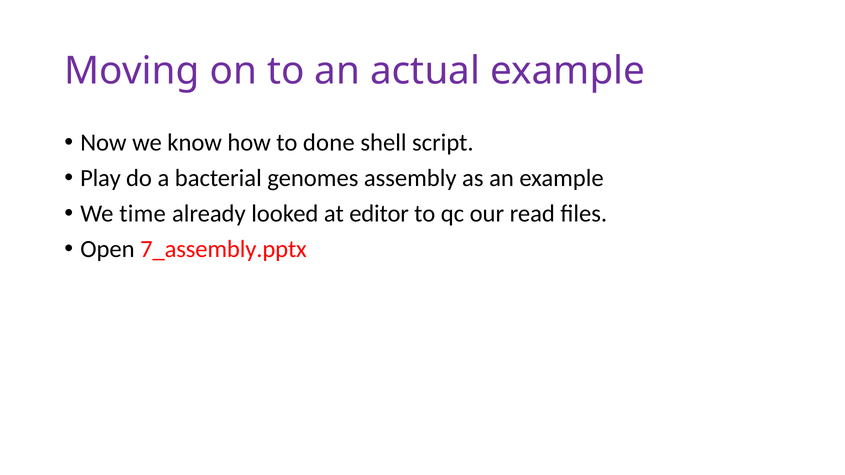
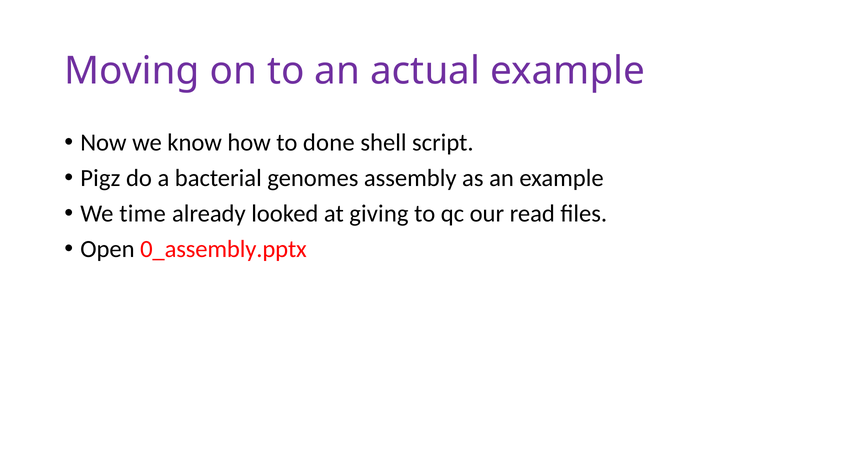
Play: Play -> Pigz (100, 178)
editor: editor -> giving (379, 214)
7_assembly.pptx: 7_assembly.pptx -> 0_assembly.pptx (223, 249)
